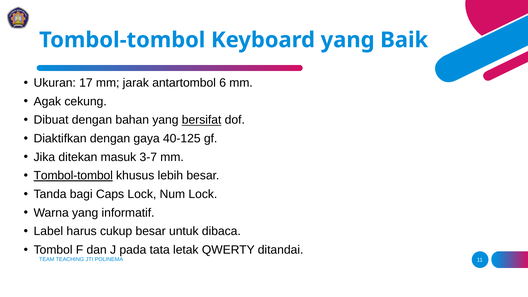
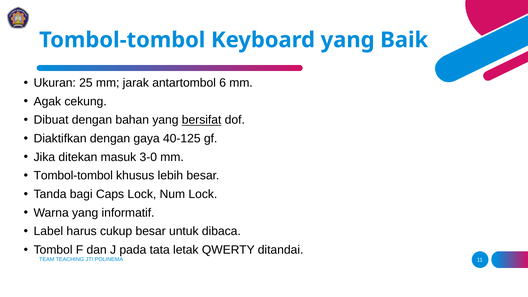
17: 17 -> 25 (86, 83)
3-7: 3-7 -> 3-0 (148, 157)
Tombol-tombol underline: present -> none (73, 176)
